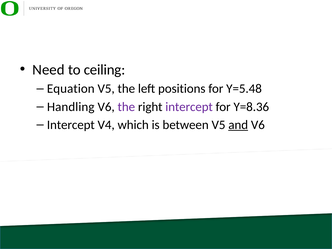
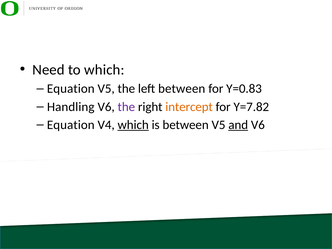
to ceiling: ceiling -> which (104, 70)
left positions: positions -> between (182, 89)
Y=5.48: Y=5.48 -> Y=0.83 (244, 89)
intercept colour: purple -> orange (189, 107)
Y=8.36: Y=8.36 -> Y=7.82 (251, 107)
Intercept: Intercept -> Equation (71, 125)
which underline: none -> present (133, 125)
